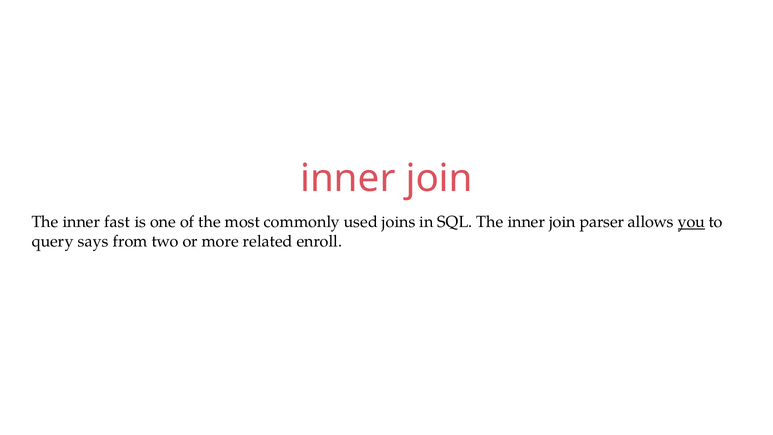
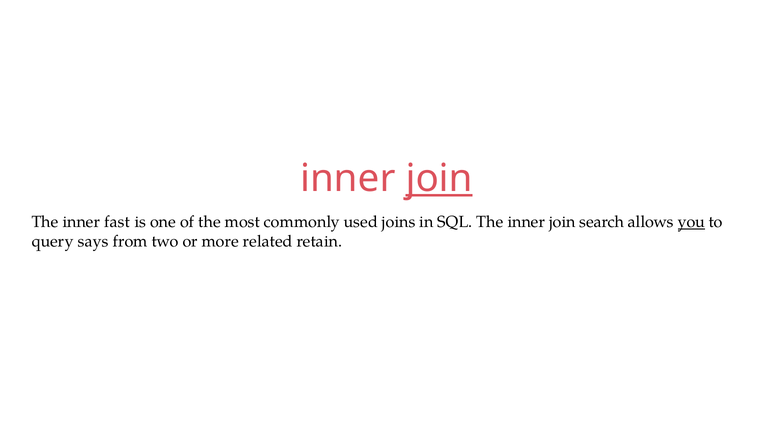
join underline: none -> present (439, 178)
parser: parser -> search (602, 222)
enroll: enroll -> retain (319, 241)
